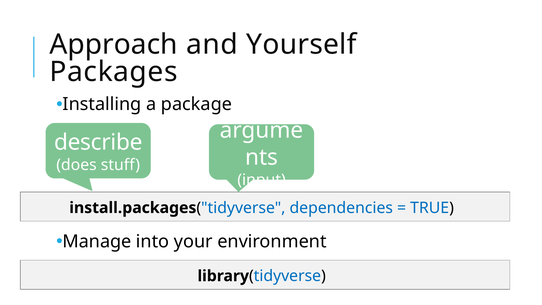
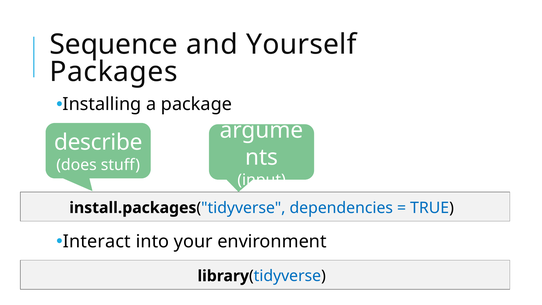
Approach: Approach -> Sequence (114, 45)
Manage: Manage -> Interact (97, 241)
